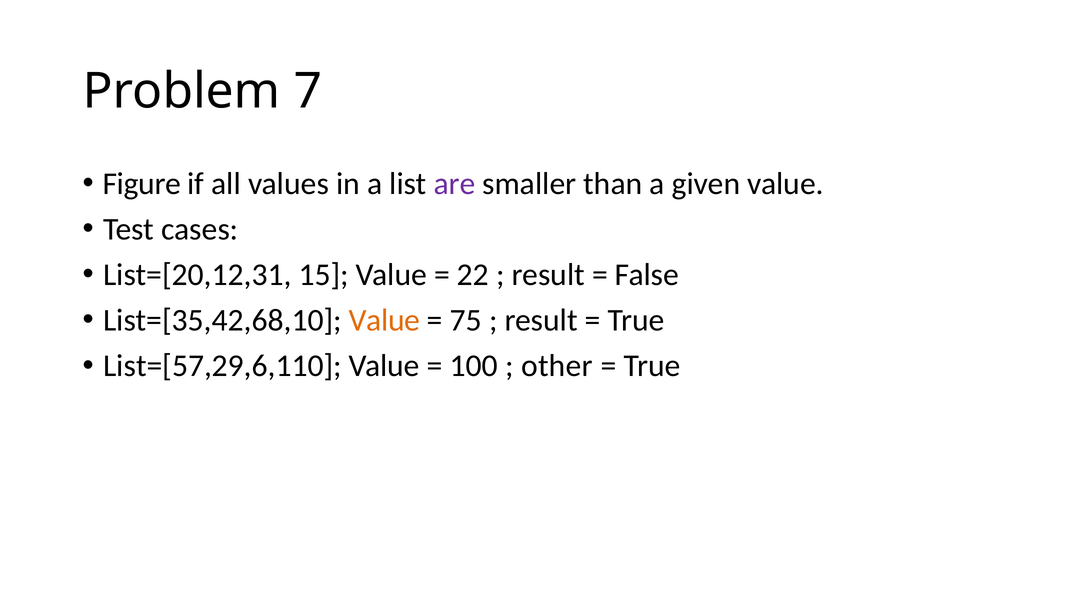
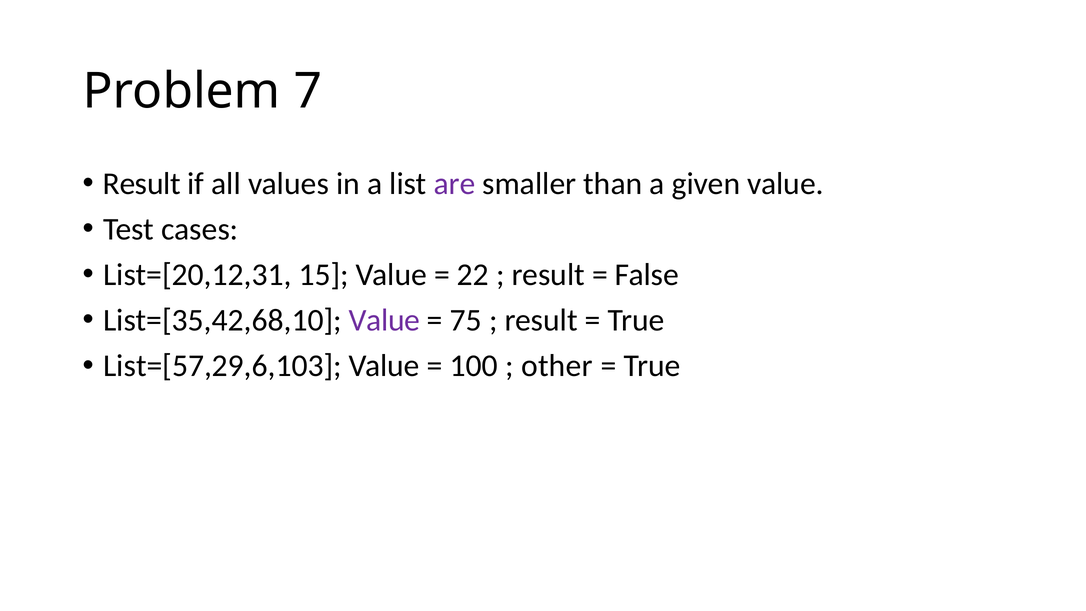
Figure: Figure -> Result (142, 184)
Value colour: orange -> purple (384, 320)
List=[57,29,6,110: List=[57,29,6,110 -> List=[57,29,6,103 (222, 366)
